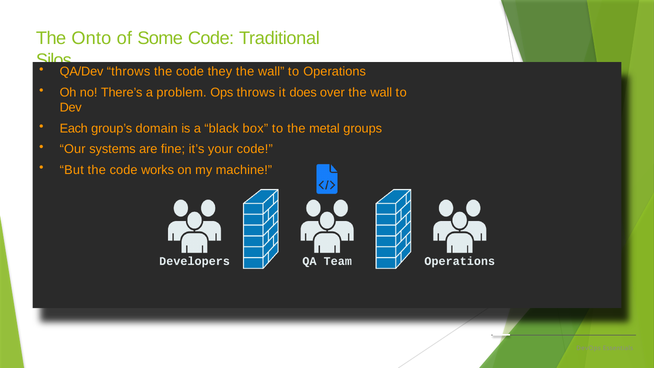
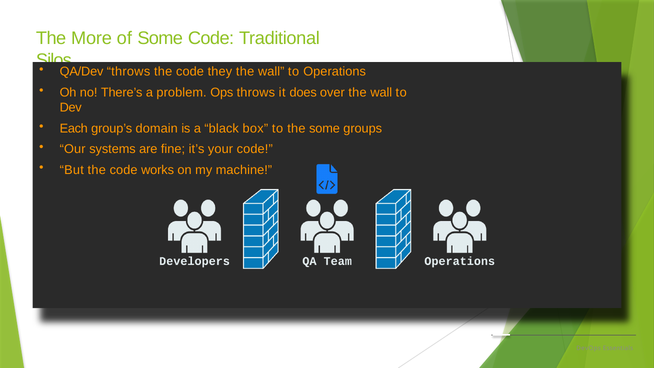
Onto: Onto -> More (92, 38)
the metal: metal -> some (324, 128)
